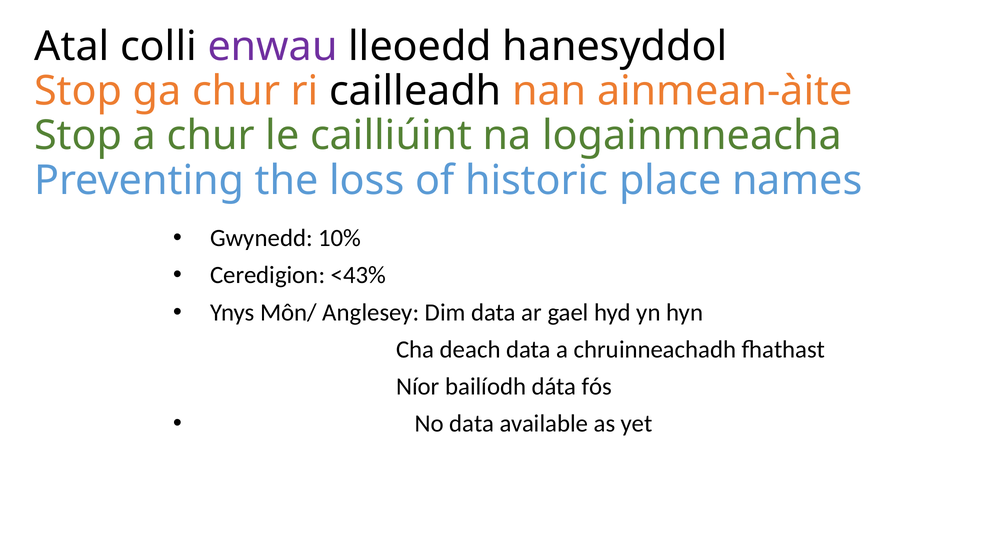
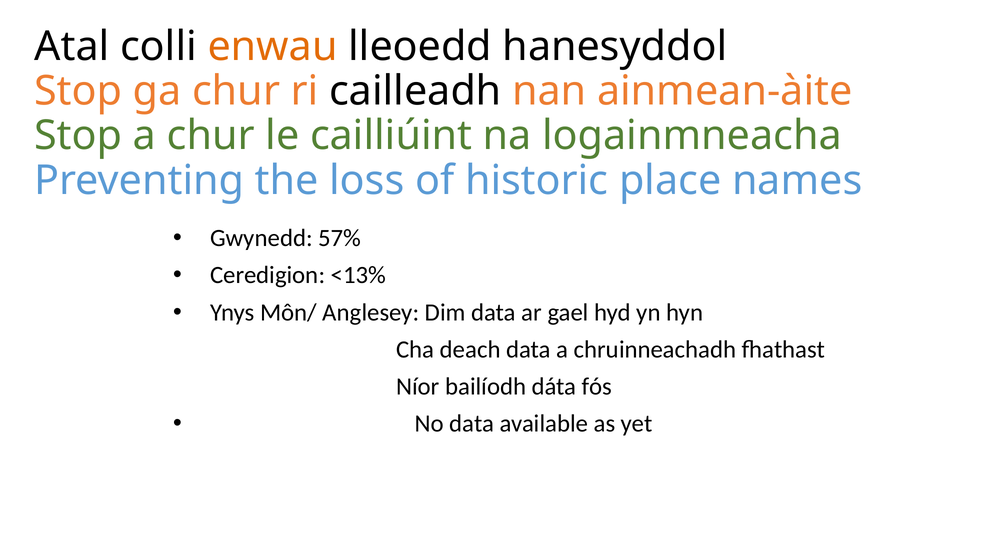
enwau colour: purple -> orange (273, 47)
10%: 10% -> 57% (340, 238)
<43%: <43% -> <13% (358, 275)
